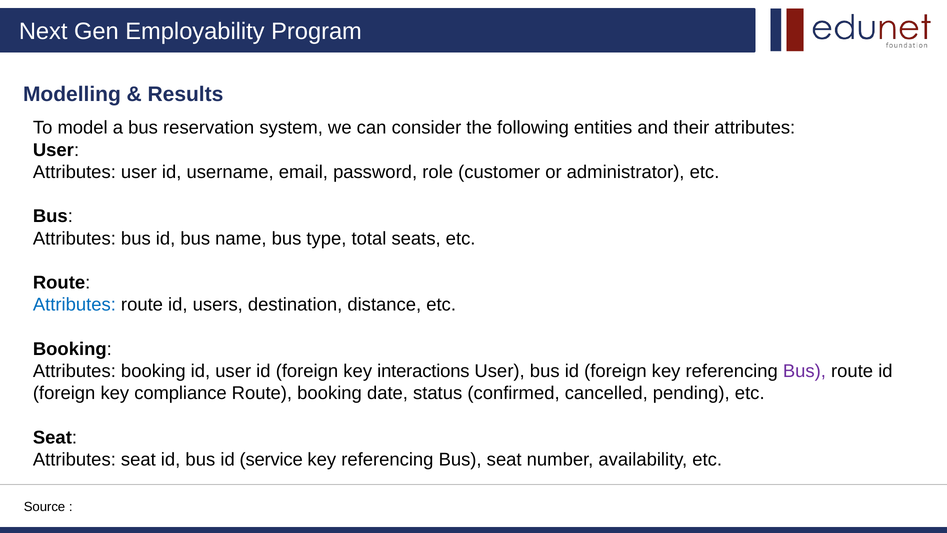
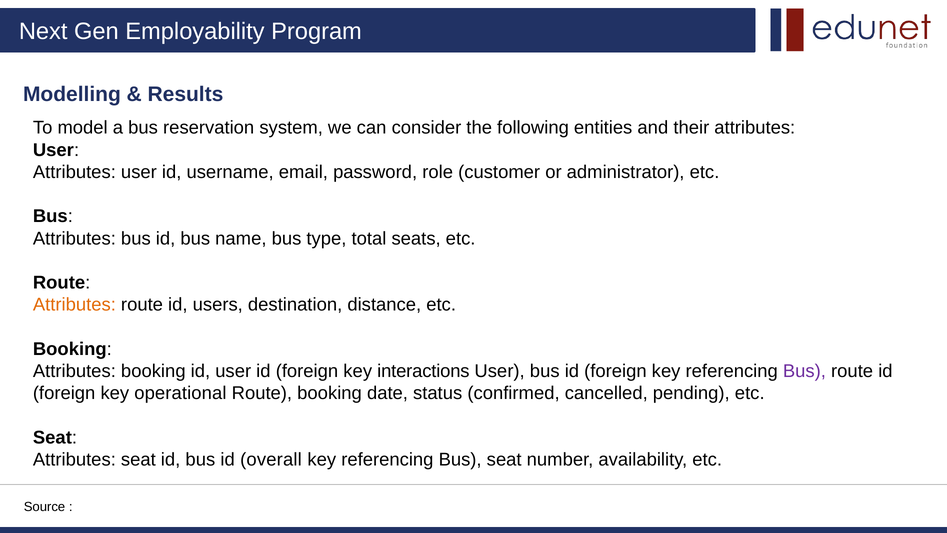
Attributes colour: blue -> orange (74, 305)
compliance: compliance -> operational (180, 393)
service: service -> overall (271, 459)
